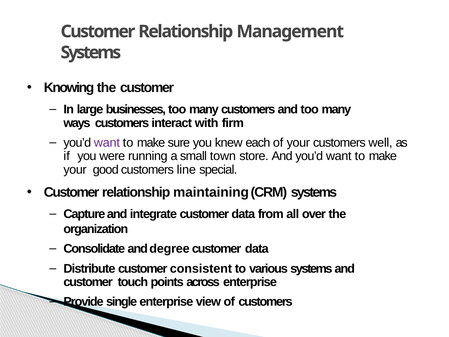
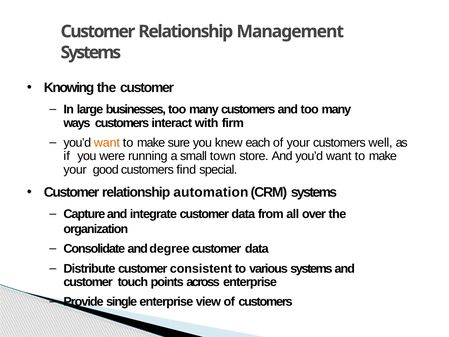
want colour: purple -> orange (107, 143)
line: line -> find (186, 170)
maintaining: maintaining -> automation (211, 192)
